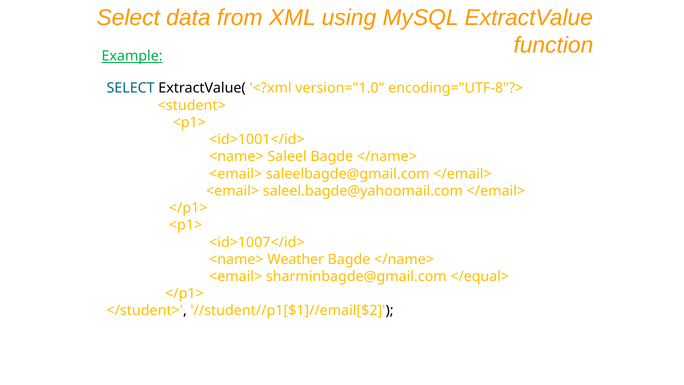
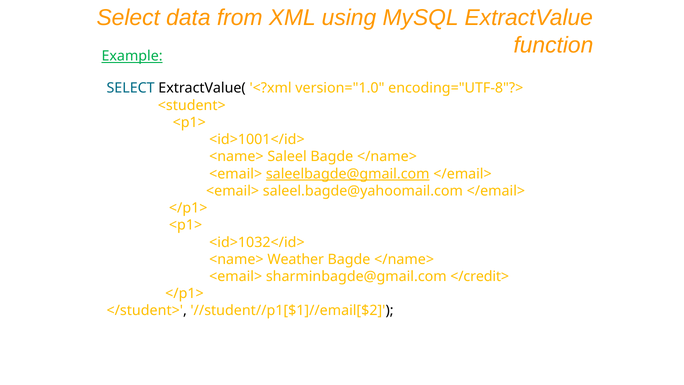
saleelbagde@gmail.com underline: none -> present (348, 174)
<id>1007</id>: <id>1007</id> -> <id>1032</id> (257, 242)
</equal>: </equal> -> </credit> (480, 276)
